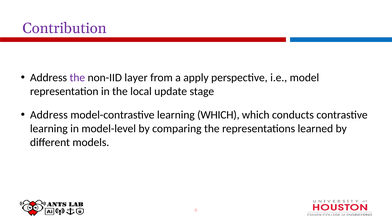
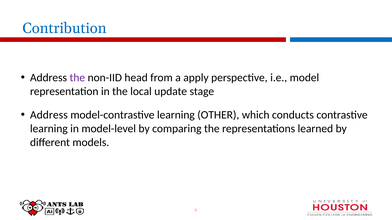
Contribution colour: purple -> blue (65, 28)
layer: layer -> head (136, 78)
learning WHICH: WHICH -> OTHER (218, 115)
